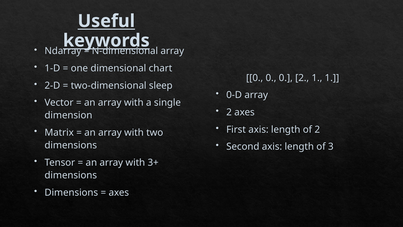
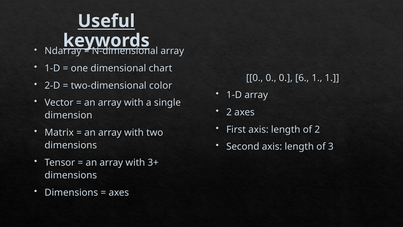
0 2: 2 -> 6 (302, 78)
sleep: sleep -> color (161, 85)
0-D: 0-D -> 1-D (234, 95)
